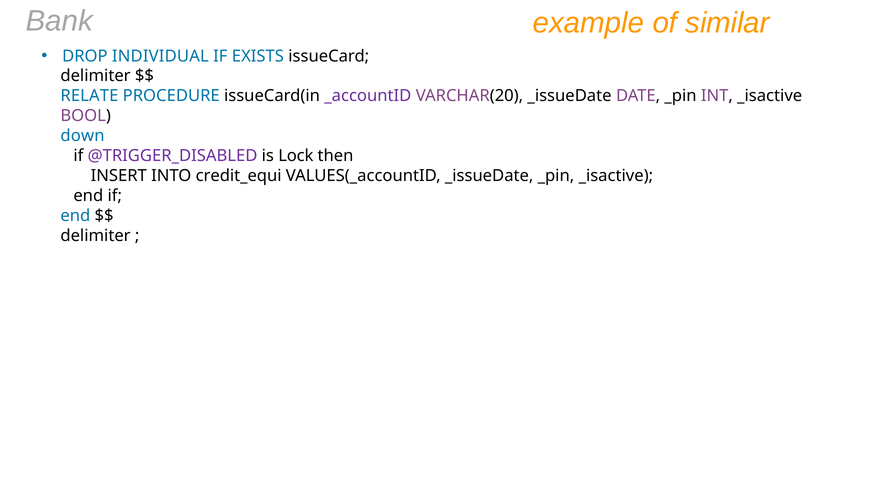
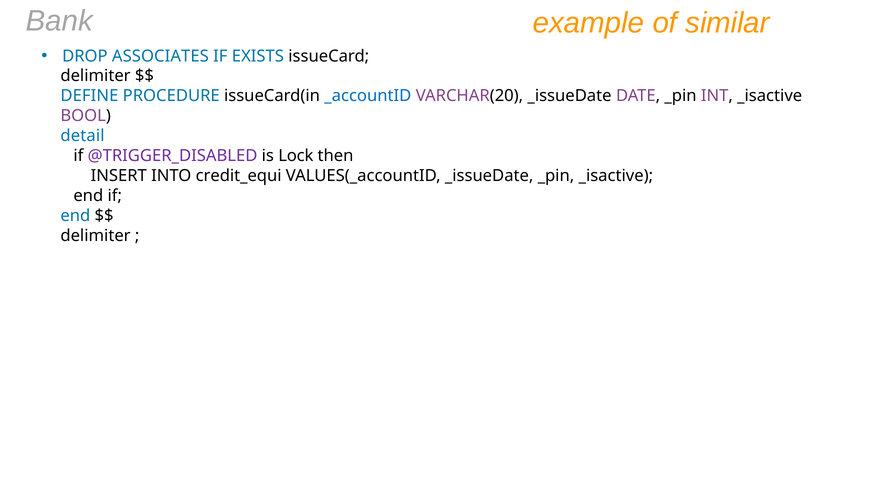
INDIVIDUAL: INDIVIDUAL -> ASSOCIATES (160, 56)
RELATE: RELATE -> DEFINE (89, 96)
_accountID colour: purple -> blue (368, 96)
down: down -> detail (83, 136)
